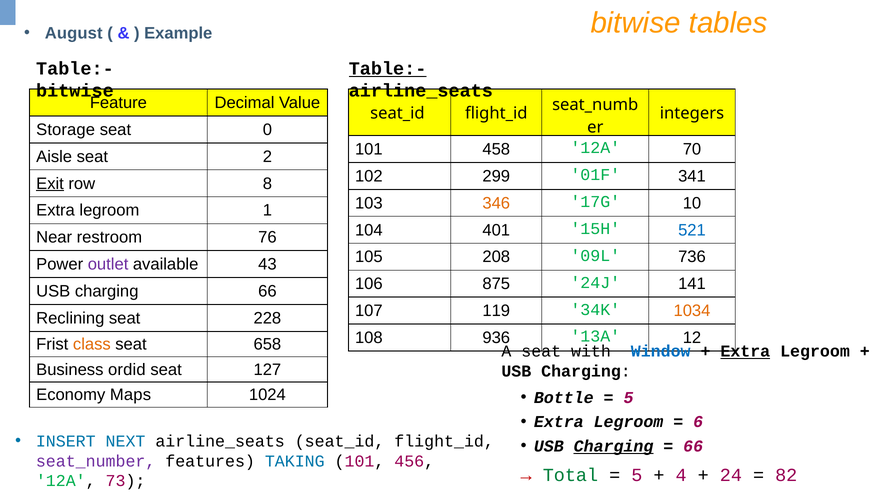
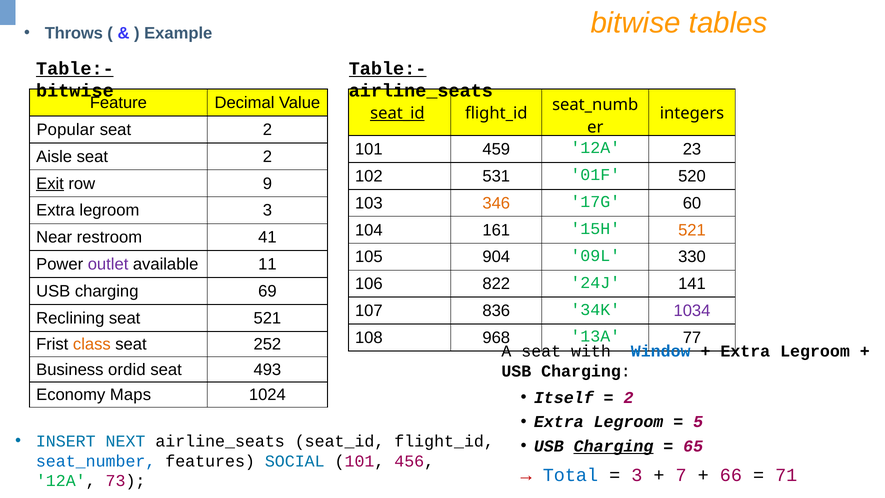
August: August -> Throws (74, 33)
Table:- underline: none -> present (75, 68)
seat_id underline: none -> present (397, 113)
Storage: Storage -> Popular (66, 130)
0: 0 -> 2 (267, 130)
458: 458 -> 459 (496, 149)
70: 70 -> 23 (692, 149)
299: 299 -> 531 (496, 176)
341: 341 -> 520 (692, 176)
8: 8 -> 9 (267, 184)
10: 10 -> 60 (692, 203)
legroom 1: 1 -> 3 (267, 210)
401: 401 -> 161 (496, 230)
521 colour: blue -> orange (692, 230)
76: 76 -> 41 (267, 237)
208: 208 -> 904 (496, 257)
736: 736 -> 330 (692, 257)
43: 43 -> 11 (267, 264)
875: 875 -> 822 (496, 284)
charging 66: 66 -> 69 (267, 291)
119: 119 -> 836 (496, 311)
1034 colour: orange -> purple (692, 311)
seat 228: 228 -> 521 (267, 318)
936: 936 -> 968 (496, 338)
12: 12 -> 77 (692, 338)
658: 658 -> 252 (267, 344)
Extra underline: present -> none (745, 351)
127: 127 -> 493 (267, 369)
Bottle: Bottle -> Itself (564, 398)
5: 5 -> 2 (628, 398)
6: 6 -> 5 (698, 422)
66: 66 -> 65 (693, 446)
seat_number colour: purple -> blue (96, 461)
TAKING: TAKING -> SOCIAL (295, 461)
Total colour: green -> blue (570, 475)
5: 5 -> 3 (637, 475)
4: 4 -> 7 (681, 475)
24: 24 -> 66 (731, 475)
82: 82 -> 71 (786, 475)
